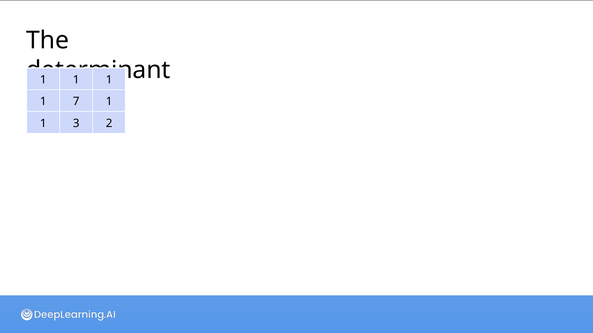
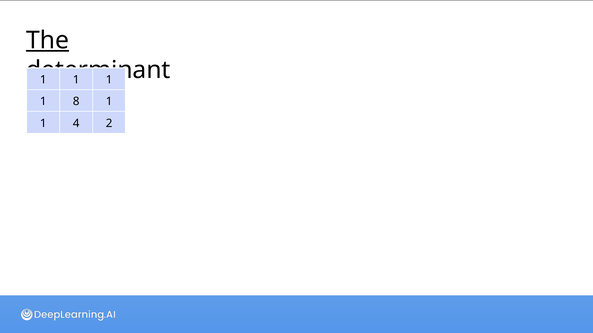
The underline: none -> present (48, 40)
7: 7 -> 8 (76, 102)
3: 3 -> 4 (76, 123)
